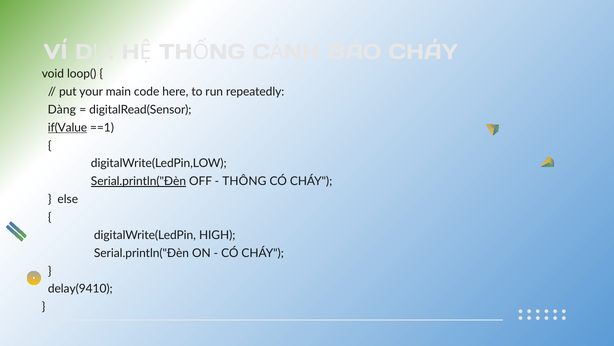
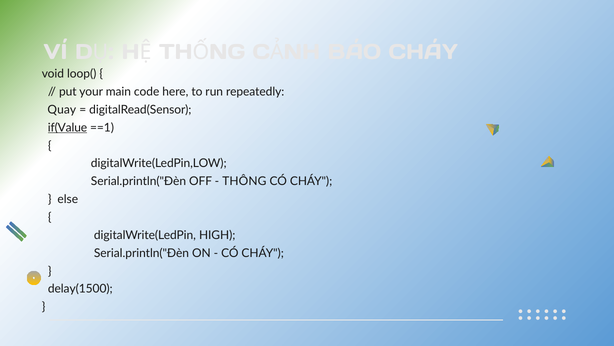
Dàng: Dàng -> Quay (62, 110)
Serial.println("Đèn underline: present -> none (138, 181)
delay(9410: delay(9410 -> delay(1500 (80, 288)
